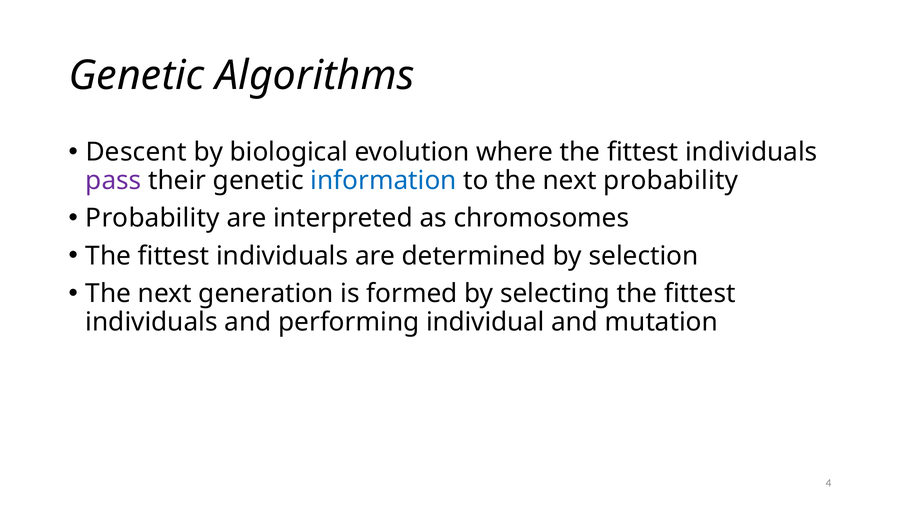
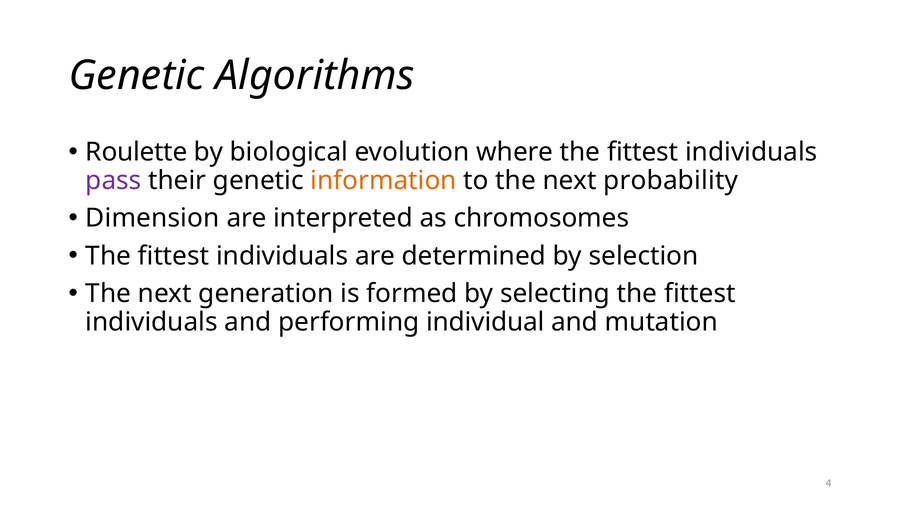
Descent: Descent -> Roulette (136, 152)
information colour: blue -> orange (384, 181)
Probability: Probability -> Dimension (153, 218)
